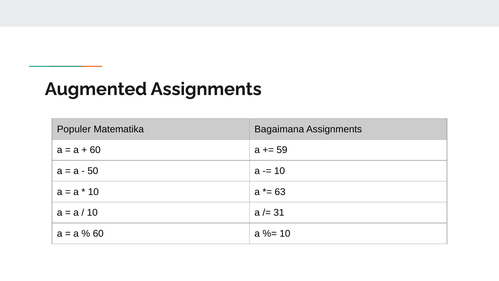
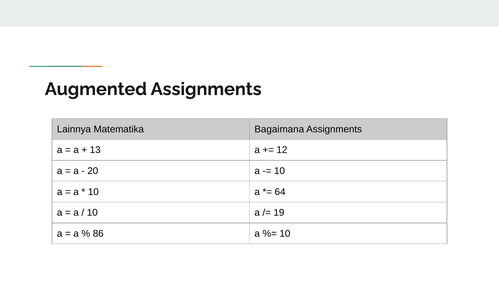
Populer: Populer -> Lainnya (74, 129)
60: 60 -> 13 (95, 150)
59: 59 -> 12 (282, 150)
50: 50 -> 20 (93, 171)
63: 63 -> 64 (280, 192)
31: 31 -> 19 (279, 212)
60: 60 -> 86 (98, 233)
